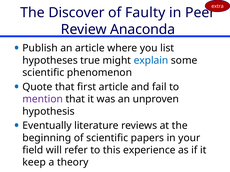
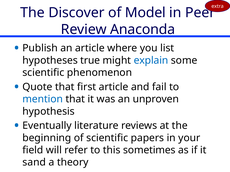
Faulty: Faulty -> Model (145, 13)
mention colour: purple -> blue (43, 99)
experience: experience -> sometimes (149, 150)
keep: keep -> sand (34, 163)
